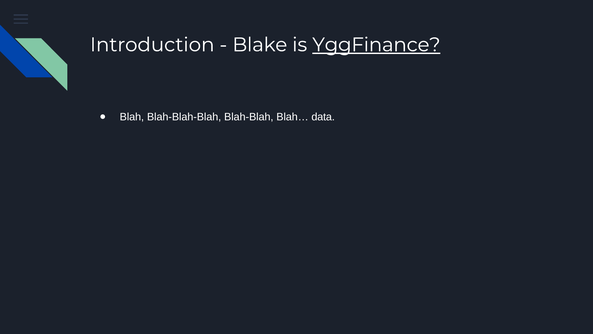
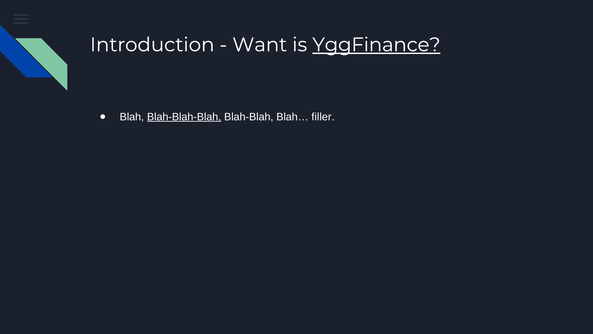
Blake: Blake -> Want (260, 45)
Blah-Blah-Blah underline: none -> present (184, 117)
data: data -> filler (323, 117)
